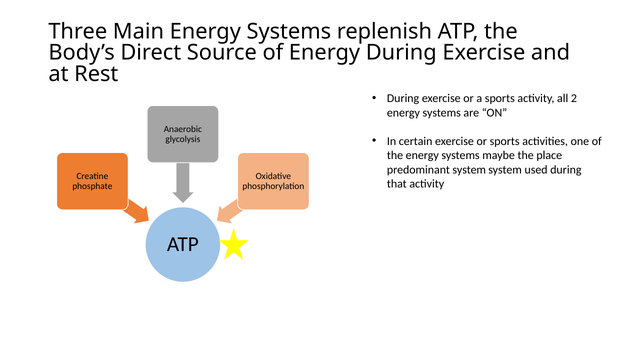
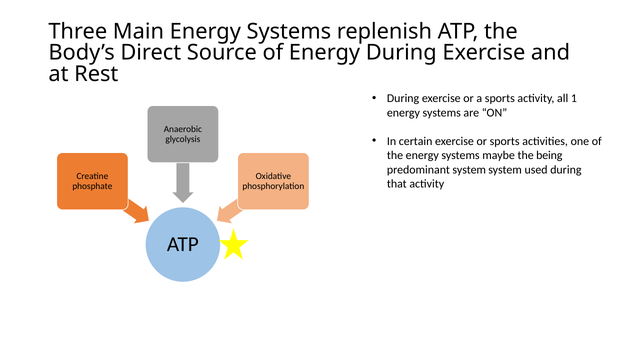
2: 2 -> 1 (574, 98)
place: place -> being (549, 156)
